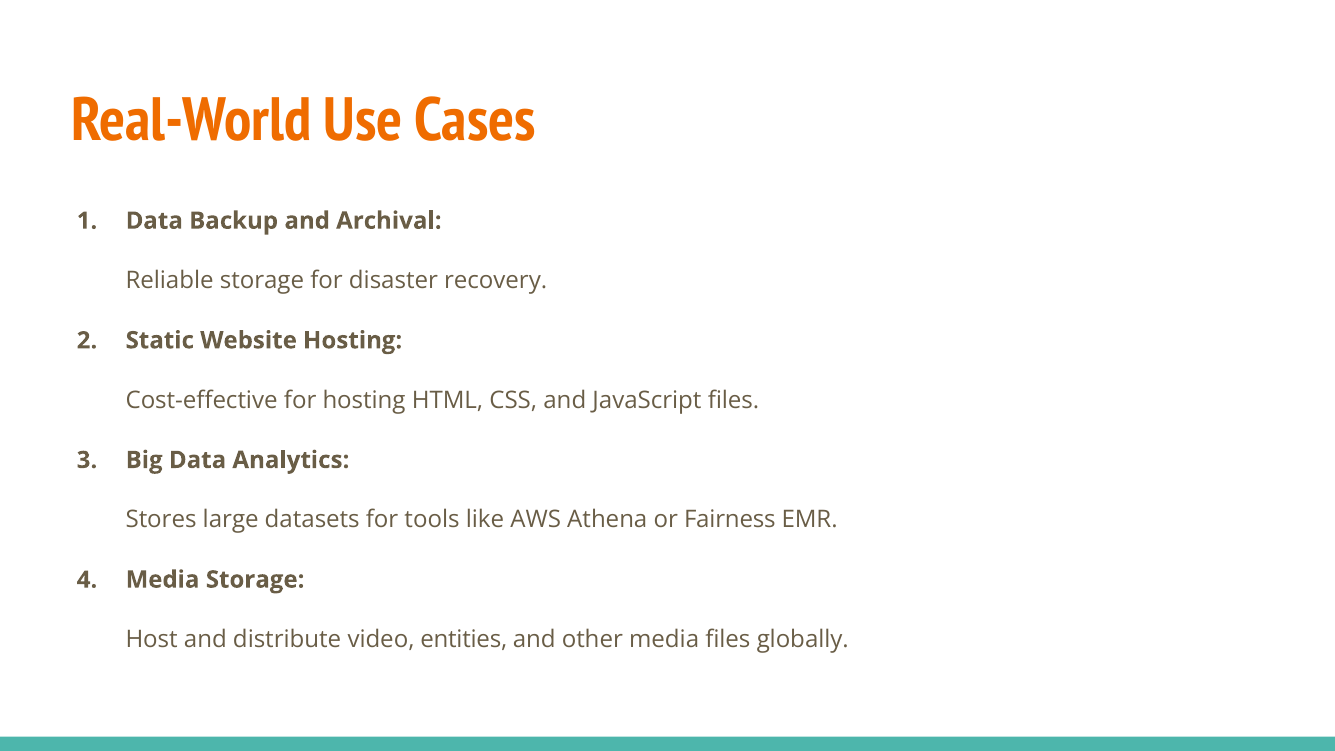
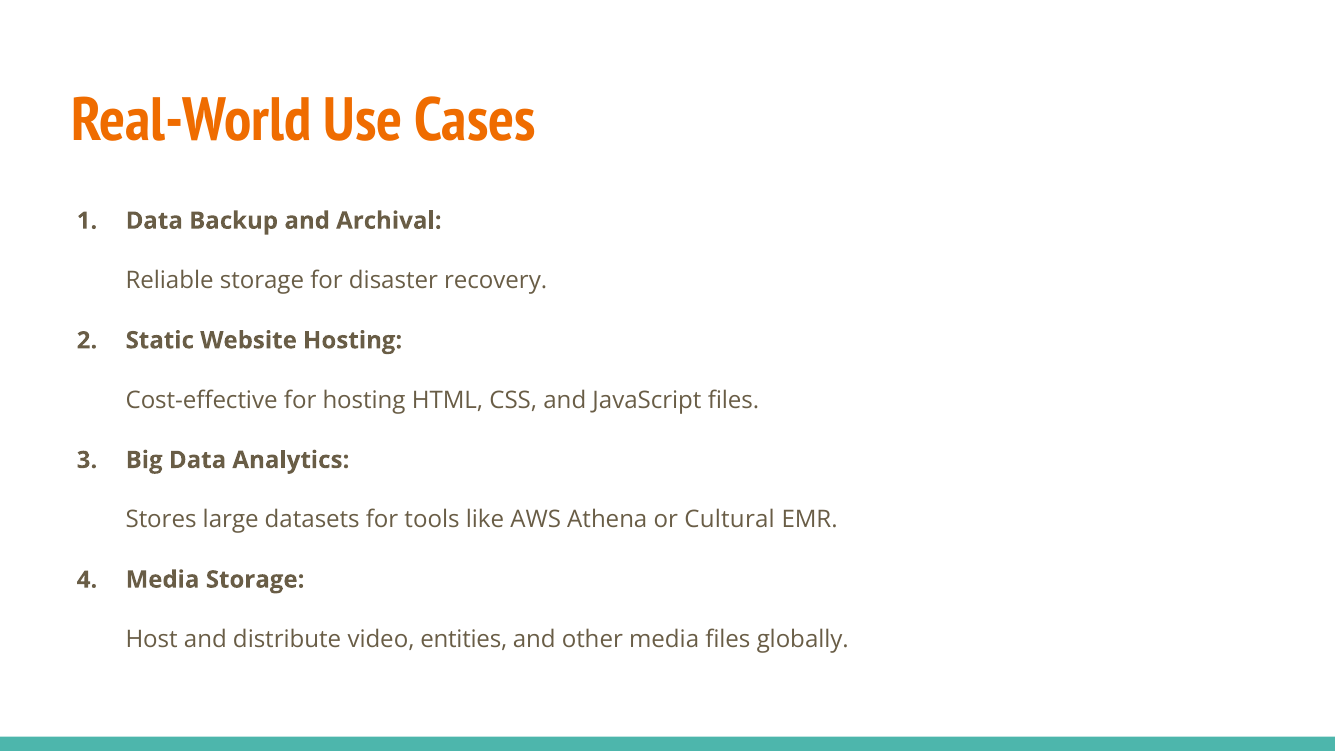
Fairness: Fairness -> Cultural (730, 520)
